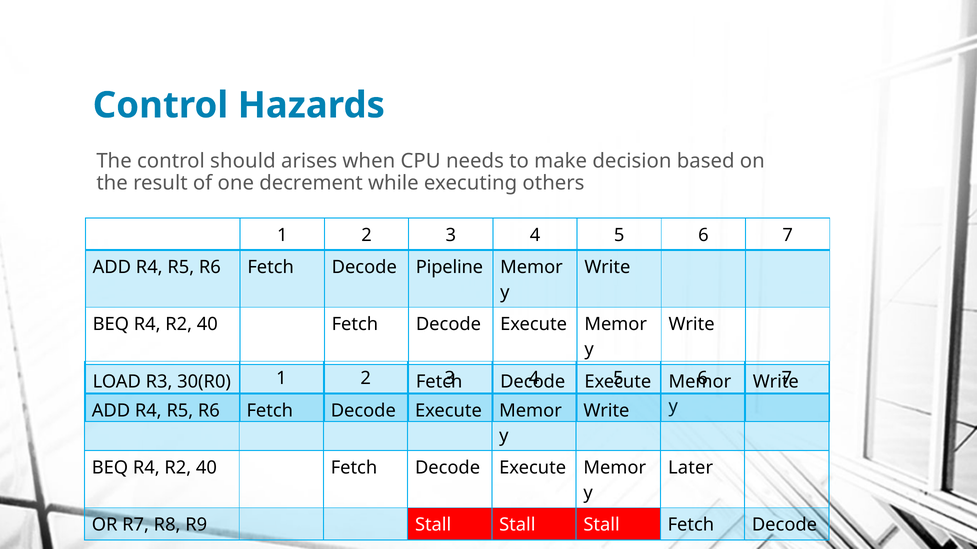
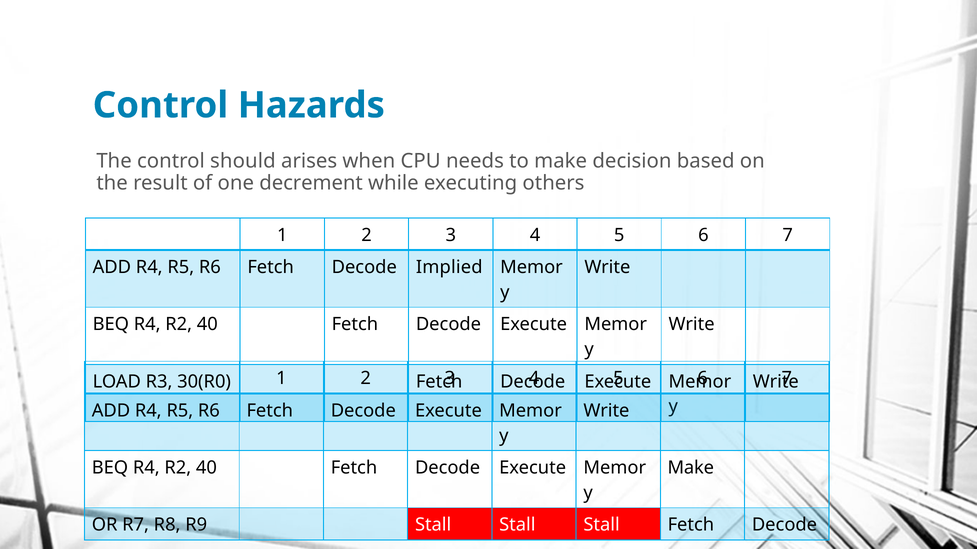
Pipeline: Pipeline -> Implied (449, 268)
Later: Later -> Make (691, 468)
